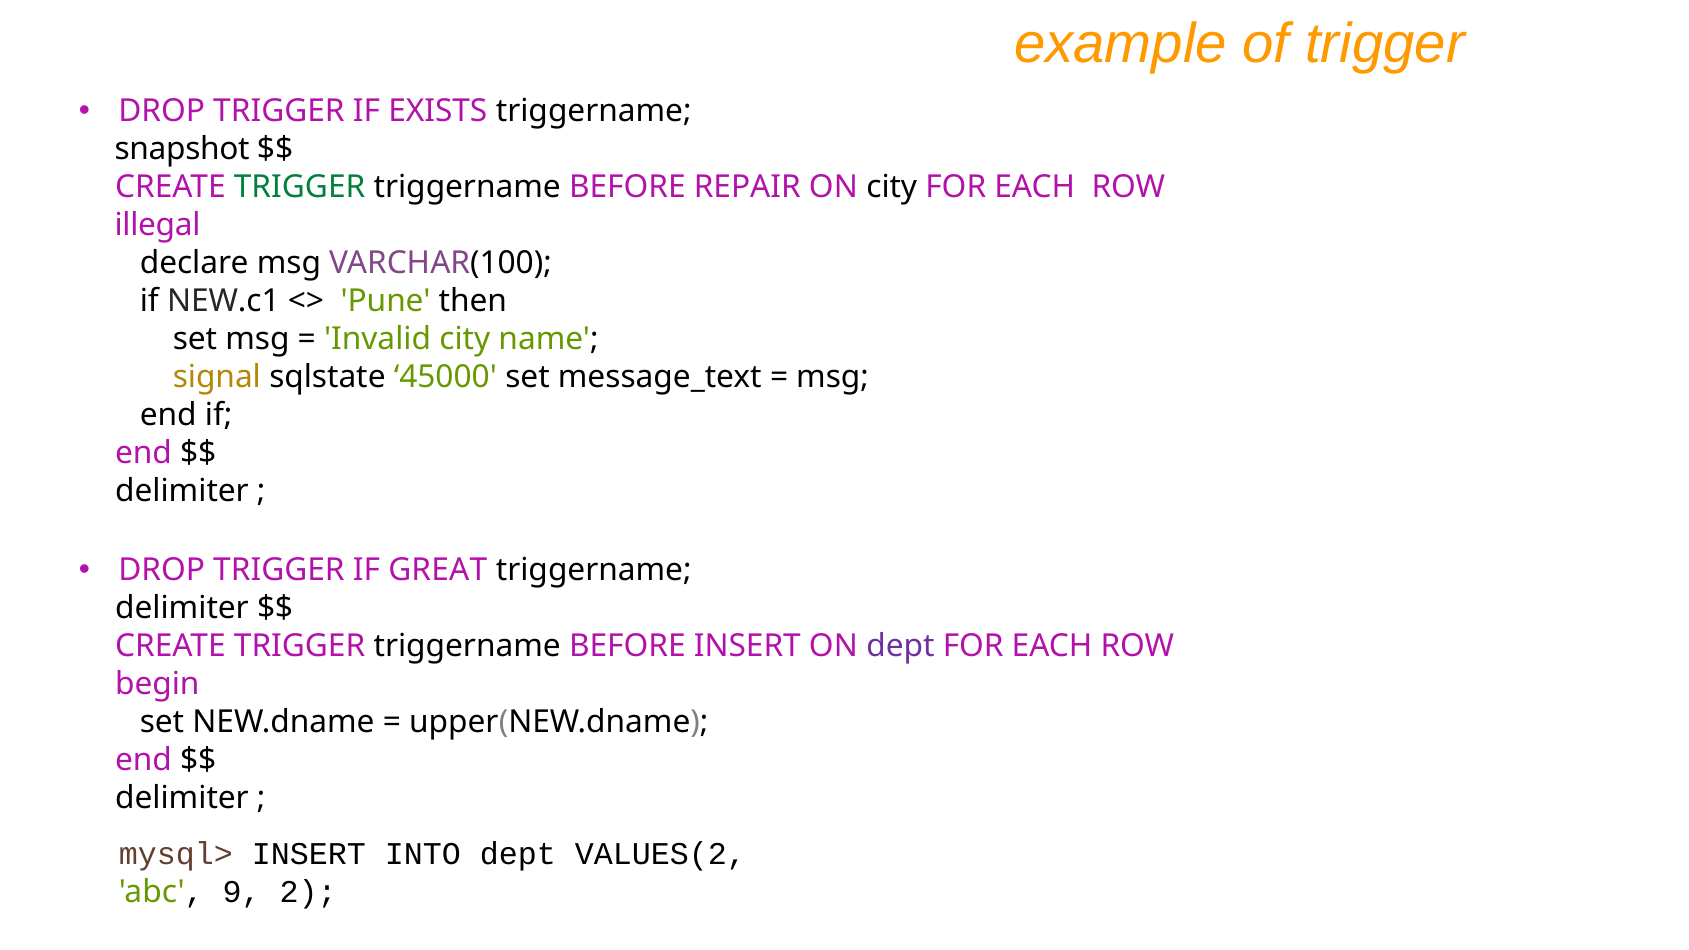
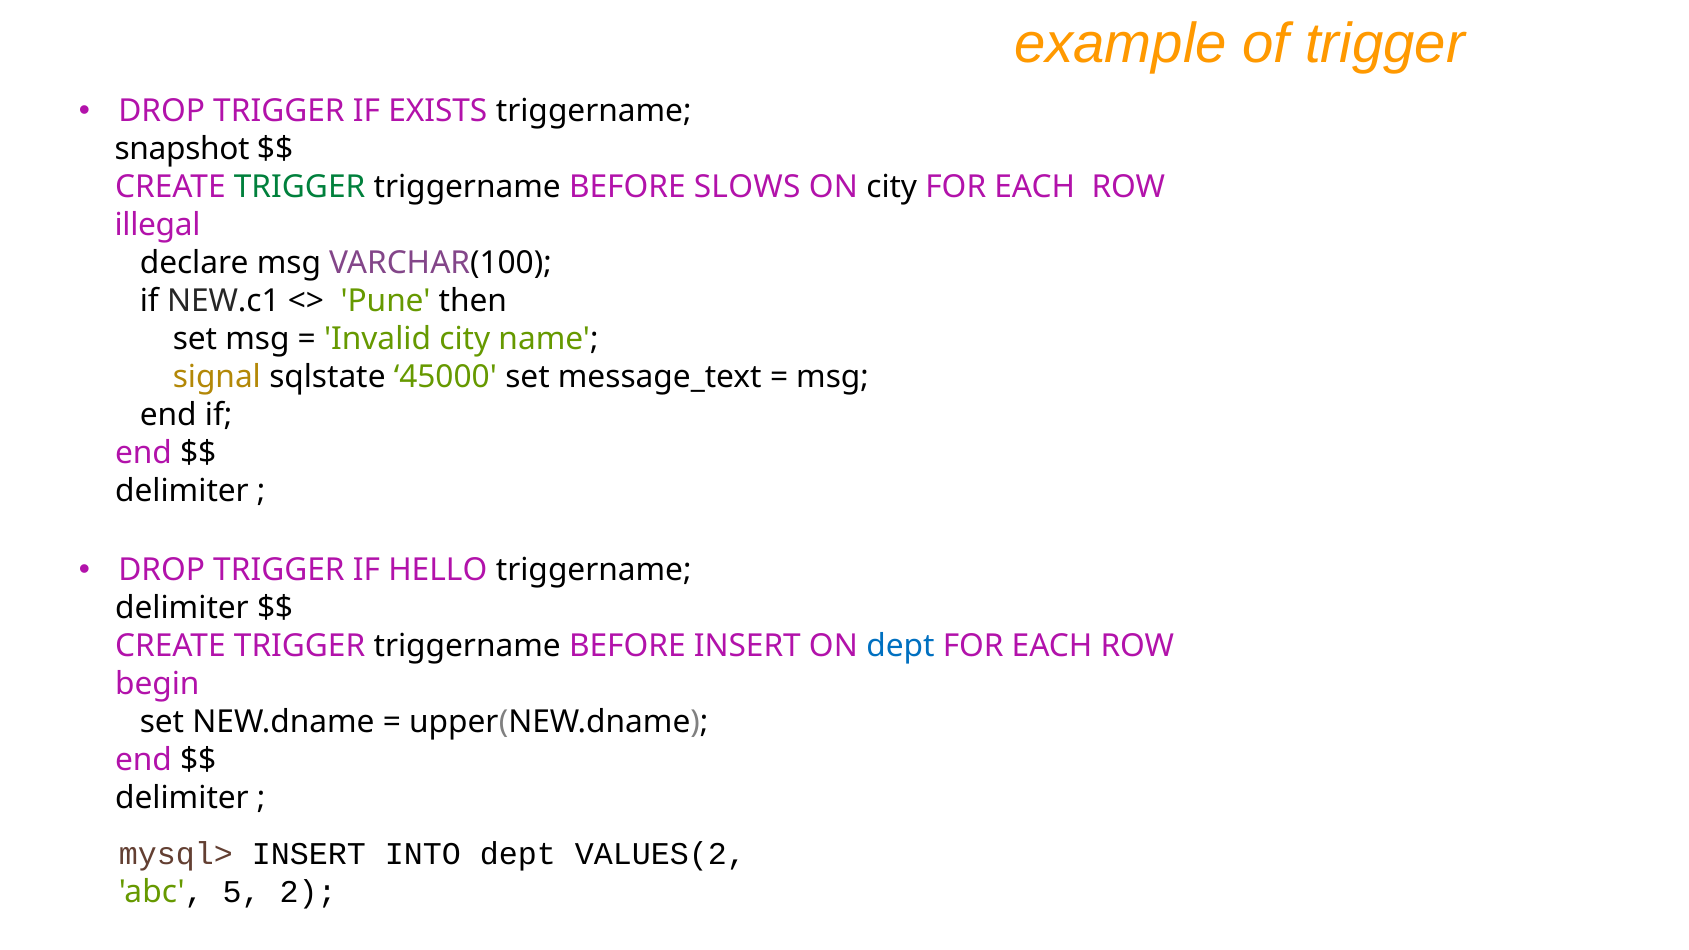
REPAIR: REPAIR -> SLOWS (747, 187)
GREAT: GREAT -> HELLO (438, 570)
dept colour: purple -> blue (900, 646)
9: 9 -> 5 (242, 892)
